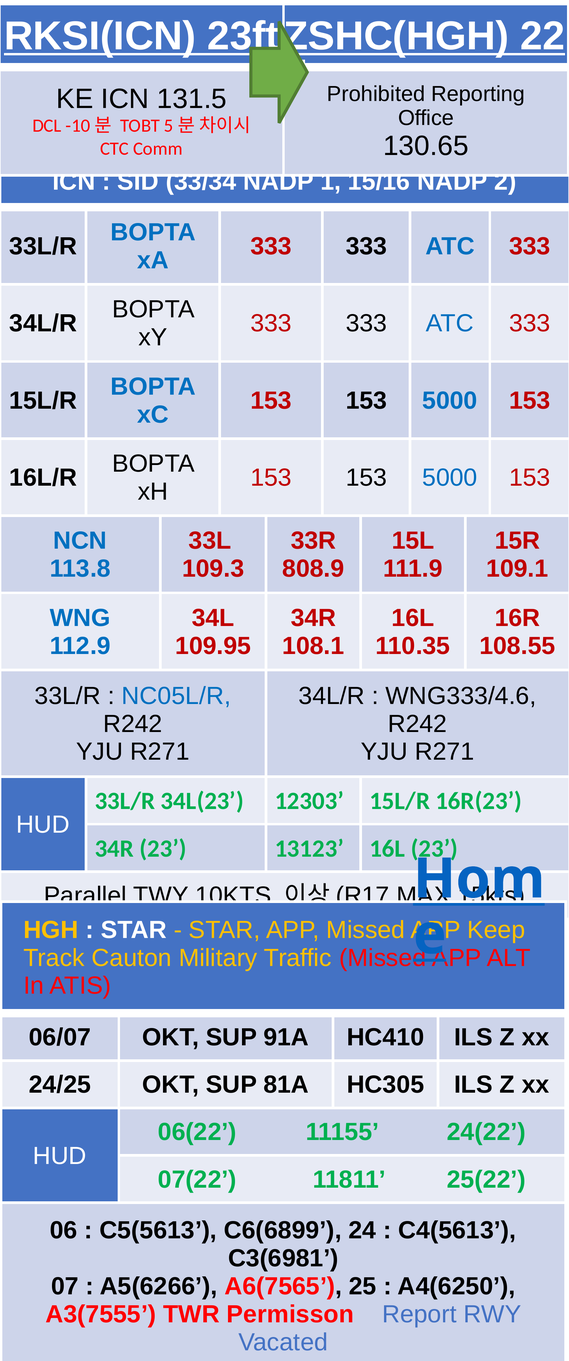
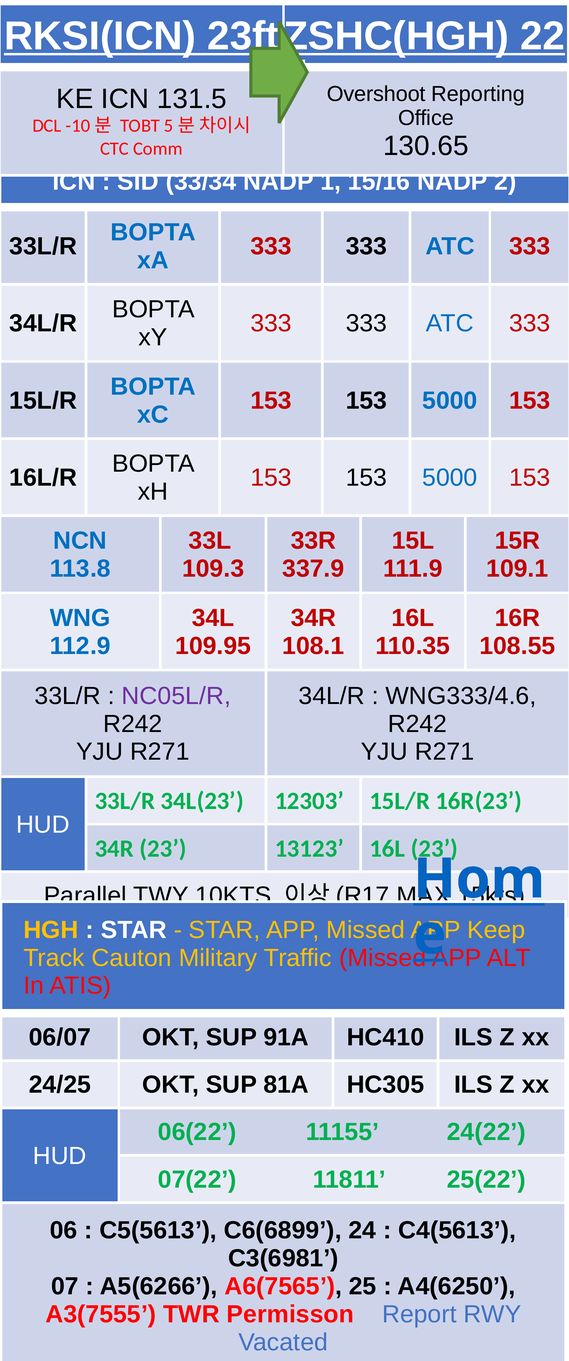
Prohibited: Prohibited -> Overshoot (376, 94)
808.9: 808.9 -> 337.9 (313, 569)
NC05L/R colour: blue -> purple (176, 696)
